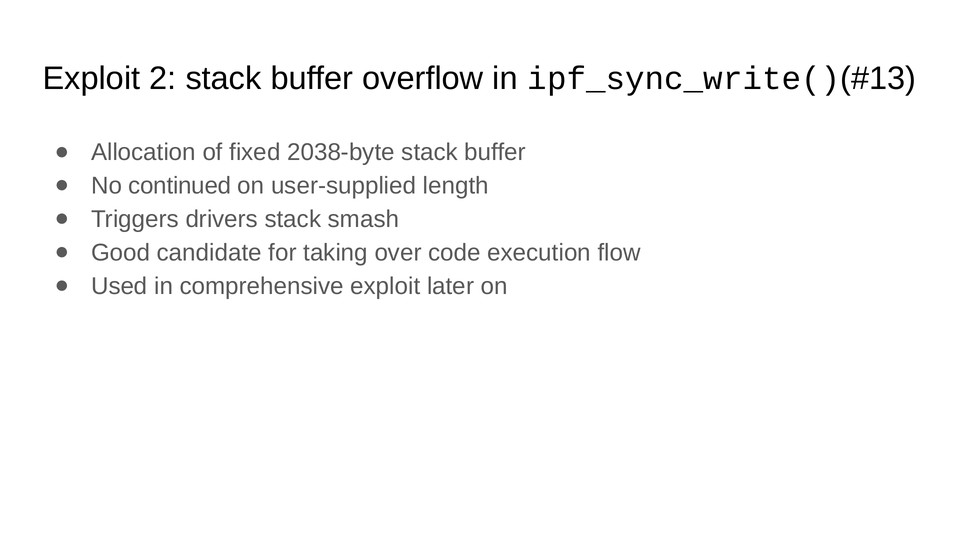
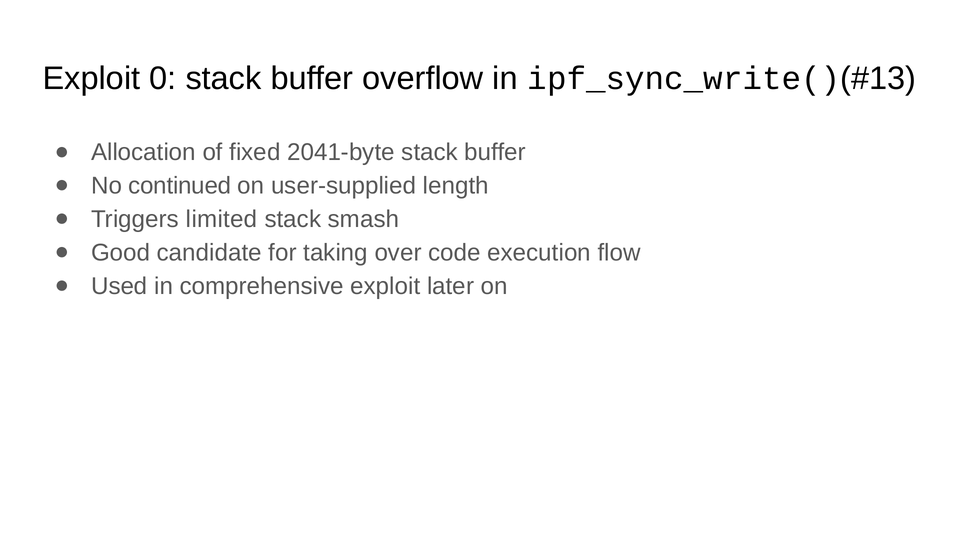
2: 2 -> 0 (163, 79)
2038-byte: 2038-byte -> 2041-byte (341, 152)
drivers: drivers -> limited (222, 219)
